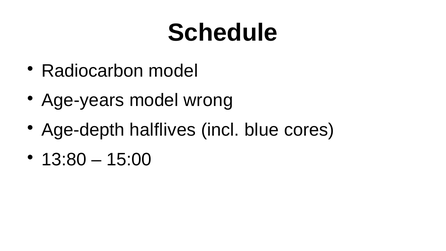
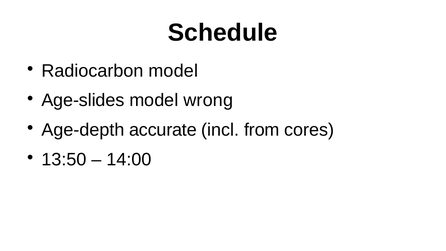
Age-years: Age-years -> Age-slides (83, 100)
halflives: halflives -> accurate (163, 130)
blue: blue -> from (262, 130)
13:80: 13:80 -> 13:50 (64, 159)
15:00: 15:00 -> 14:00 (129, 159)
